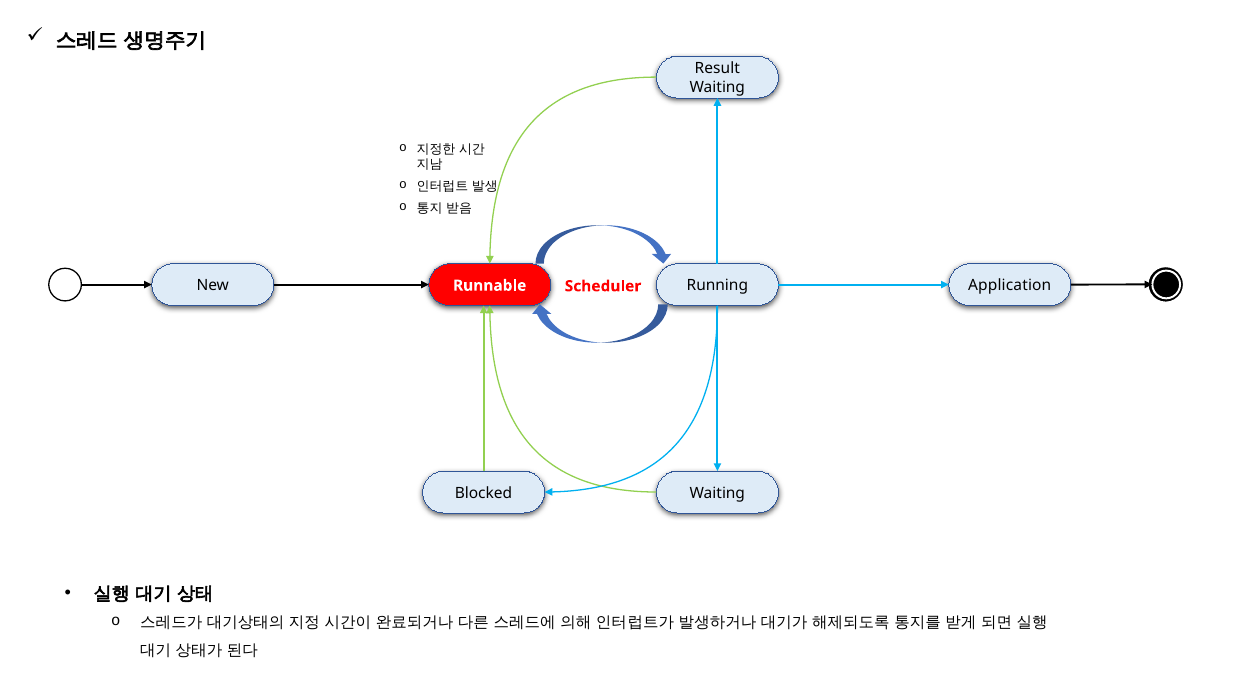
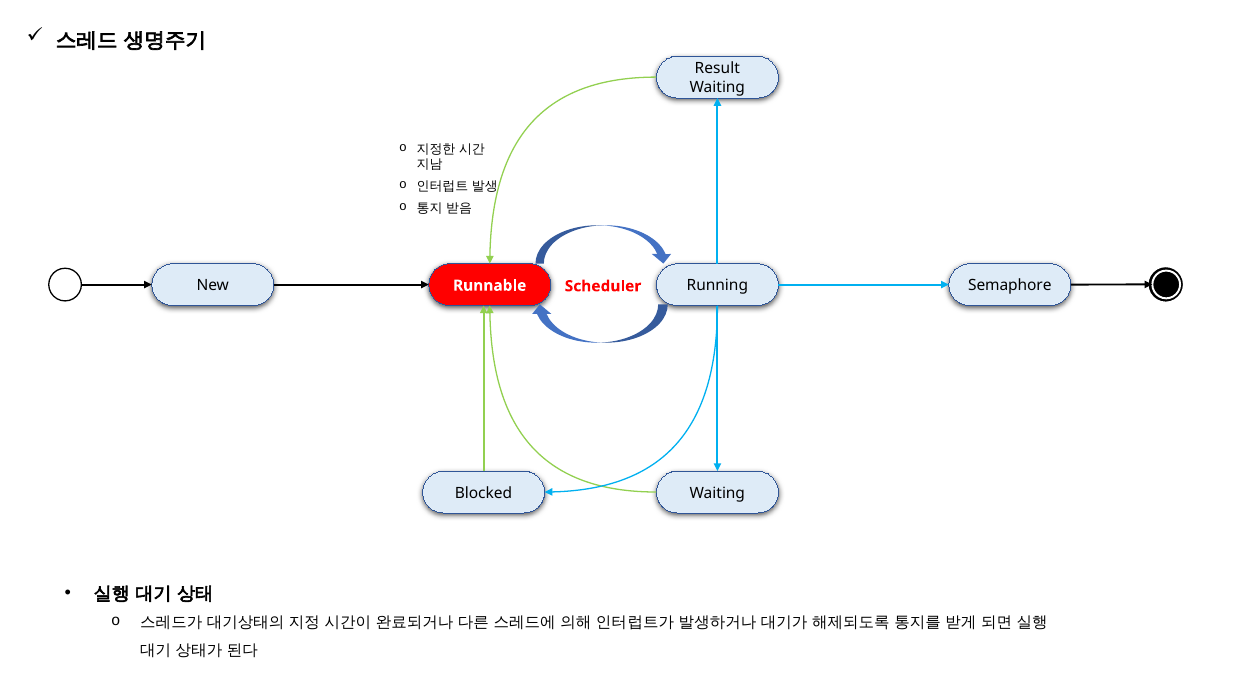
Application: Application -> Semaphore (1010, 285)
